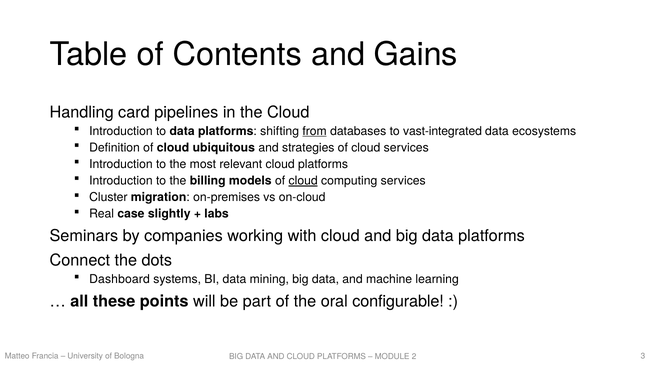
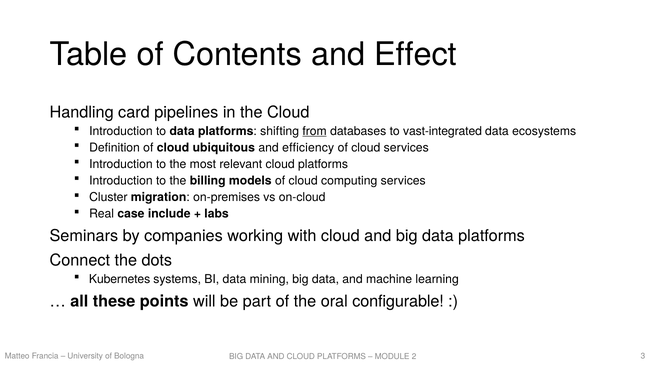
Gains: Gains -> Effect (416, 55)
strategies: strategies -> efficiency (308, 147)
cloud underline: present -> none (303, 181)
slightly: slightly -> include (169, 214)
Dashboard: Dashboard -> Kubernetes (120, 279)
